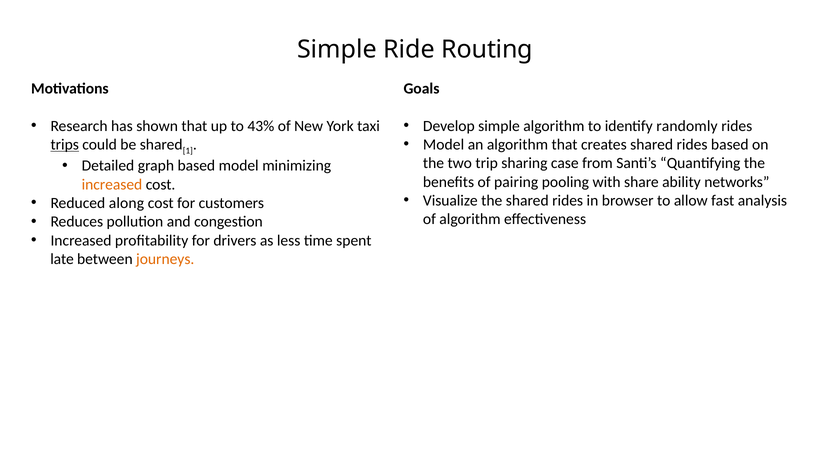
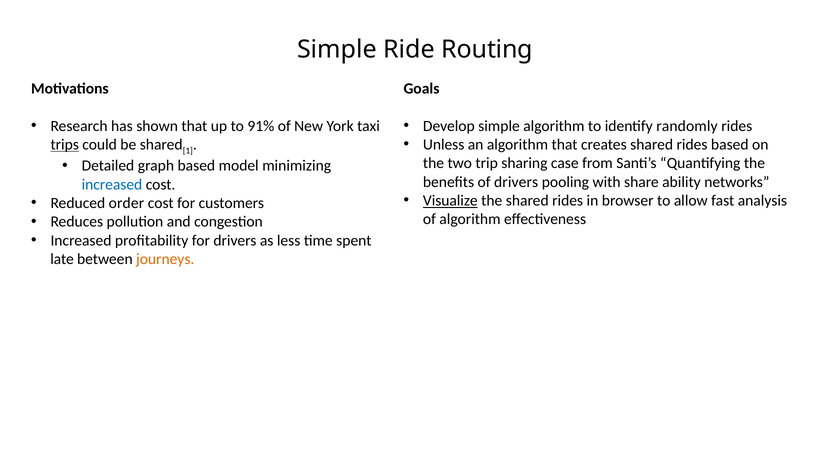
43%: 43% -> 91% (261, 126)
Model: Model -> Unless (444, 145)
of pairing: pairing -> drivers (516, 182)
increased colour: orange -> blue (112, 184)
Visualize underline: none -> present (450, 201)
along: along -> order (126, 203)
